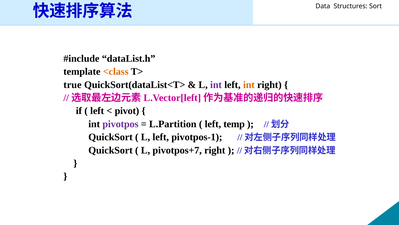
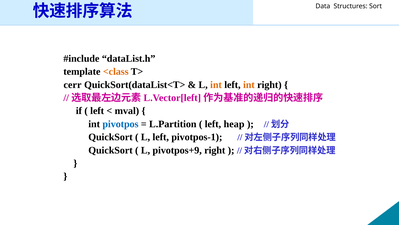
true: true -> cerr (72, 85)
int colour: purple -> orange (216, 85)
pivot: pivot -> mval (127, 111)
pivotpos colour: purple -> blue (120, 124)
temp: temp -> heap (234, 124)
pivotpos+7: pivotpos+7 -> pivotpos+9 (177, 150)
